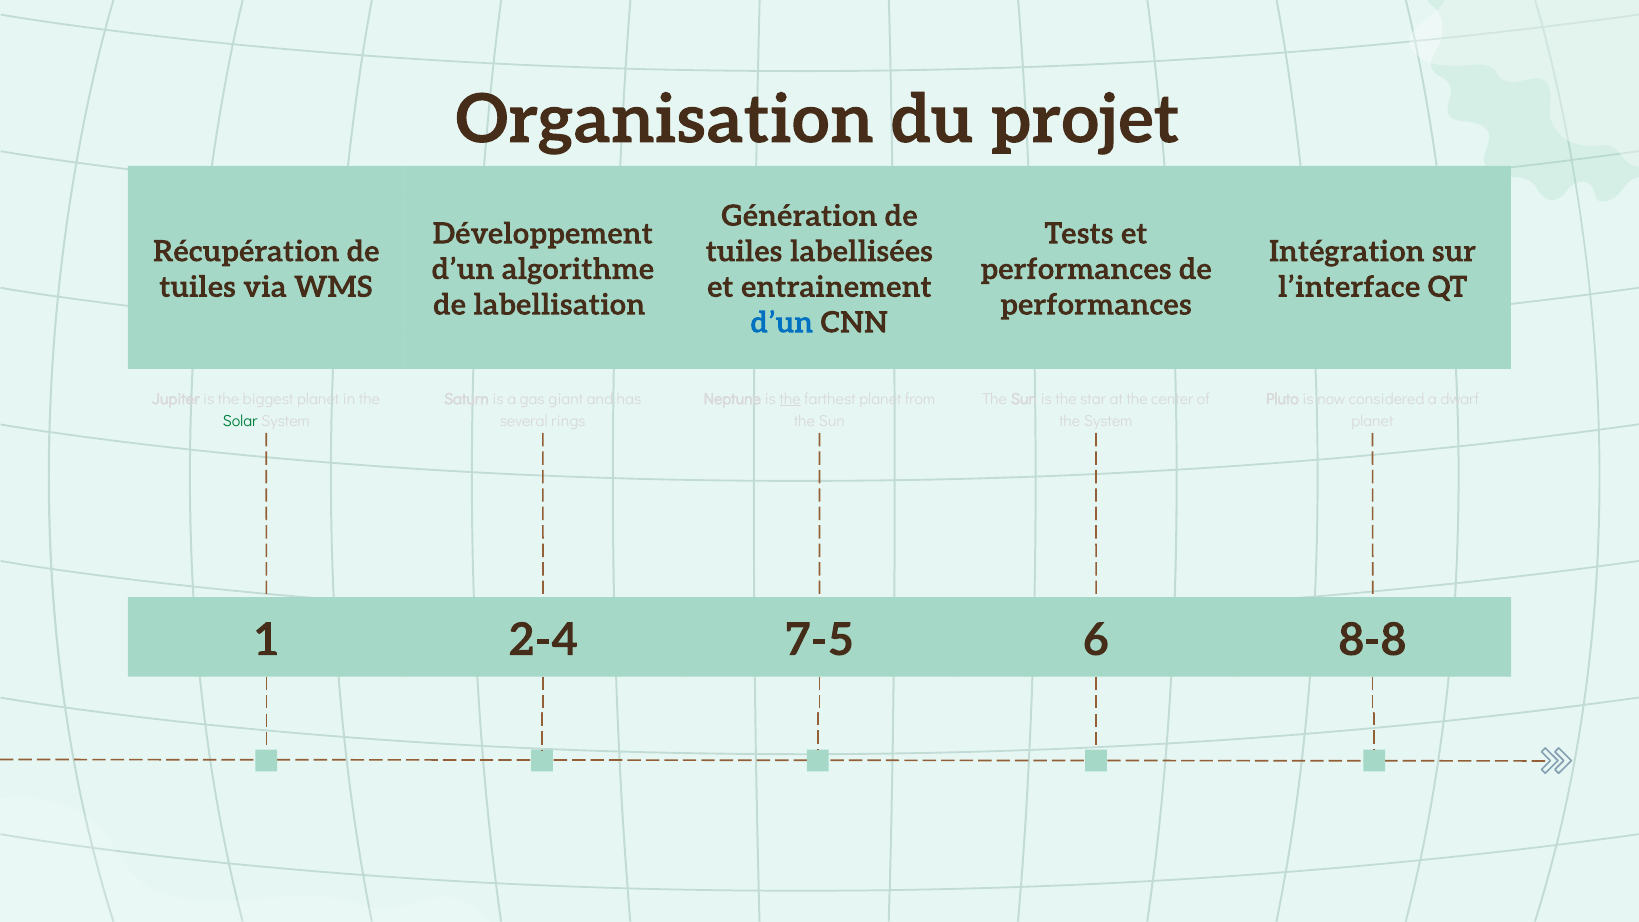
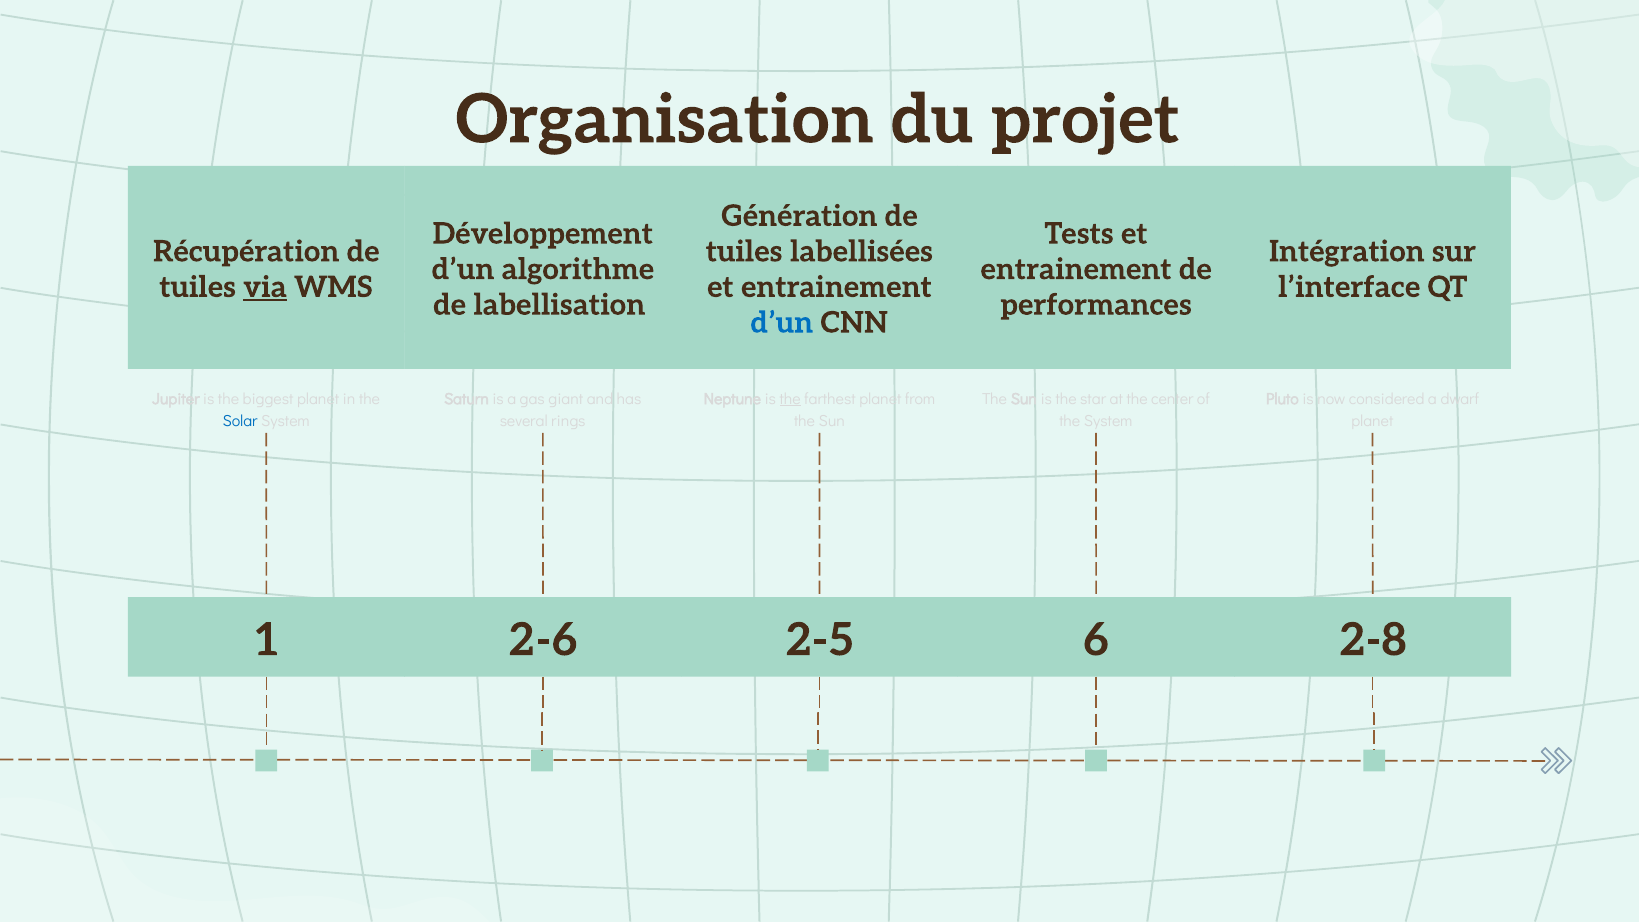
performances: performances -> entrainement (1076, 269)
via underline: none -> present (265, 287)
Solar colour: green -> blue (240, 421)
2-4: 2-4 -> 2-6 (543, 640)
7-5: 7-5 -> 2-5 (820, 640)
8-8: 8-8 -> 2-8 (1373, 640)
